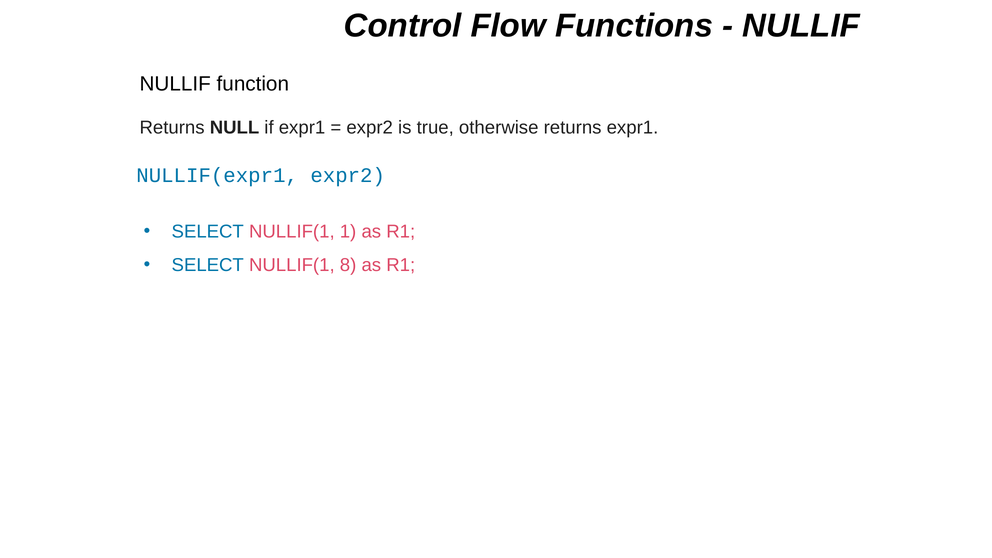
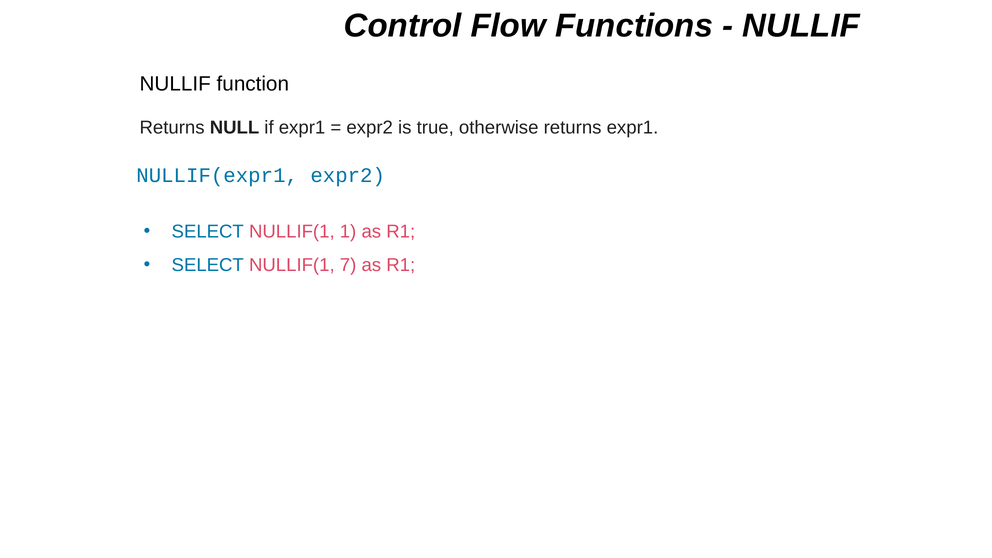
8: 8 -> 7 (348, 265)
